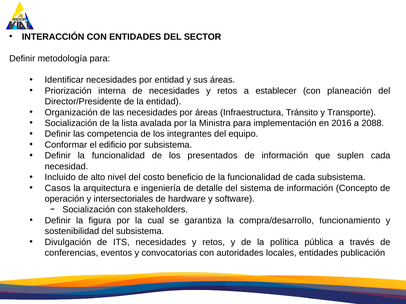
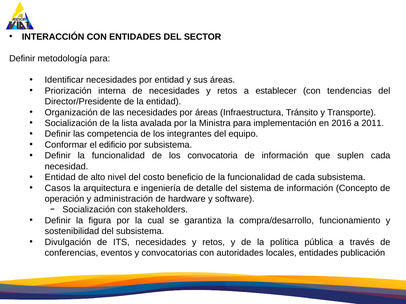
planeación: planeación -> tendencias (349, 91)
2088: 2088 -> 2011 (373, 123)
presentados: presentados -> convocatoria (213, 156)
Incluido: Incluido -> Entidad (60, 178)
intersectoriales: intersectoriales -> administración (123, 199)
